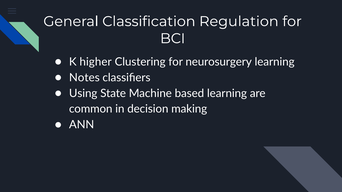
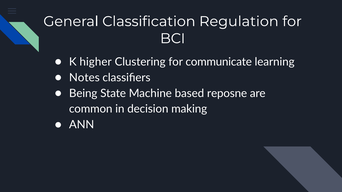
neurosurgery: neurosurgery -> communicate (219, 62)
Using: Using -> Being (83, 93)
based learning: learning -> reposne (227, 93)
